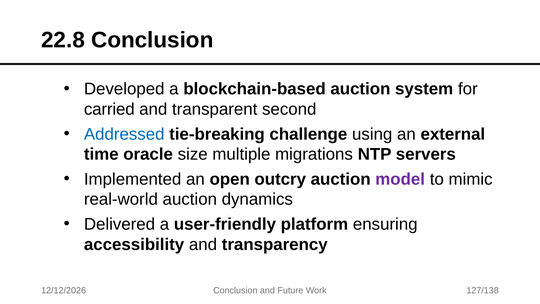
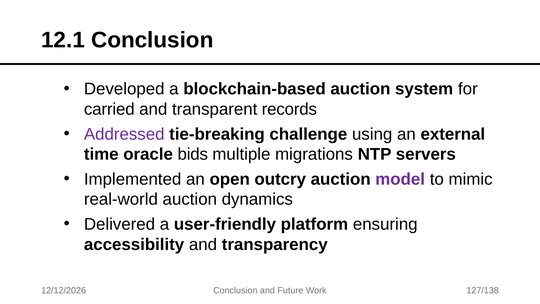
22.8: 22.8 -> 12.1 (63, 40)
second: second -> records (289, 109)
Addressed colour: blue -> purple (124, 134)
size: size -> bids (193, 154)
